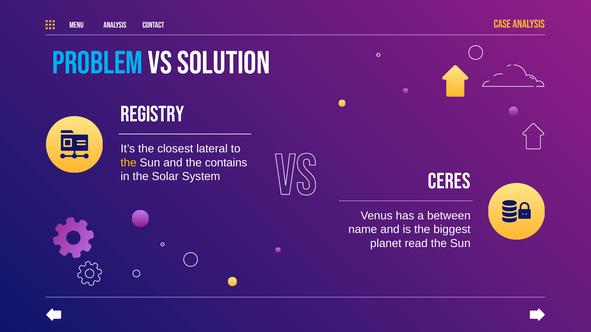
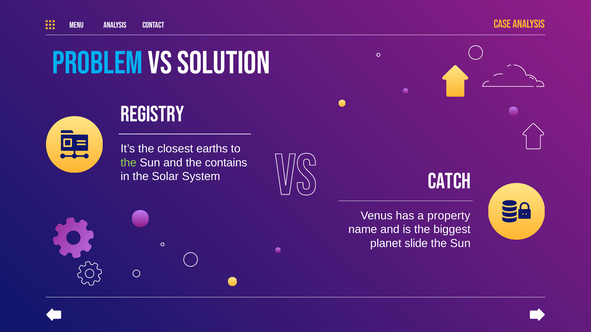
lateral: lateral -> earths (212, 149)
the colour: yellow -> light green (129, 163)
CERES: CERES -> CATCH (449, 181)
between: between -> property (449, 216)
read: read -> slide (416, 244)
